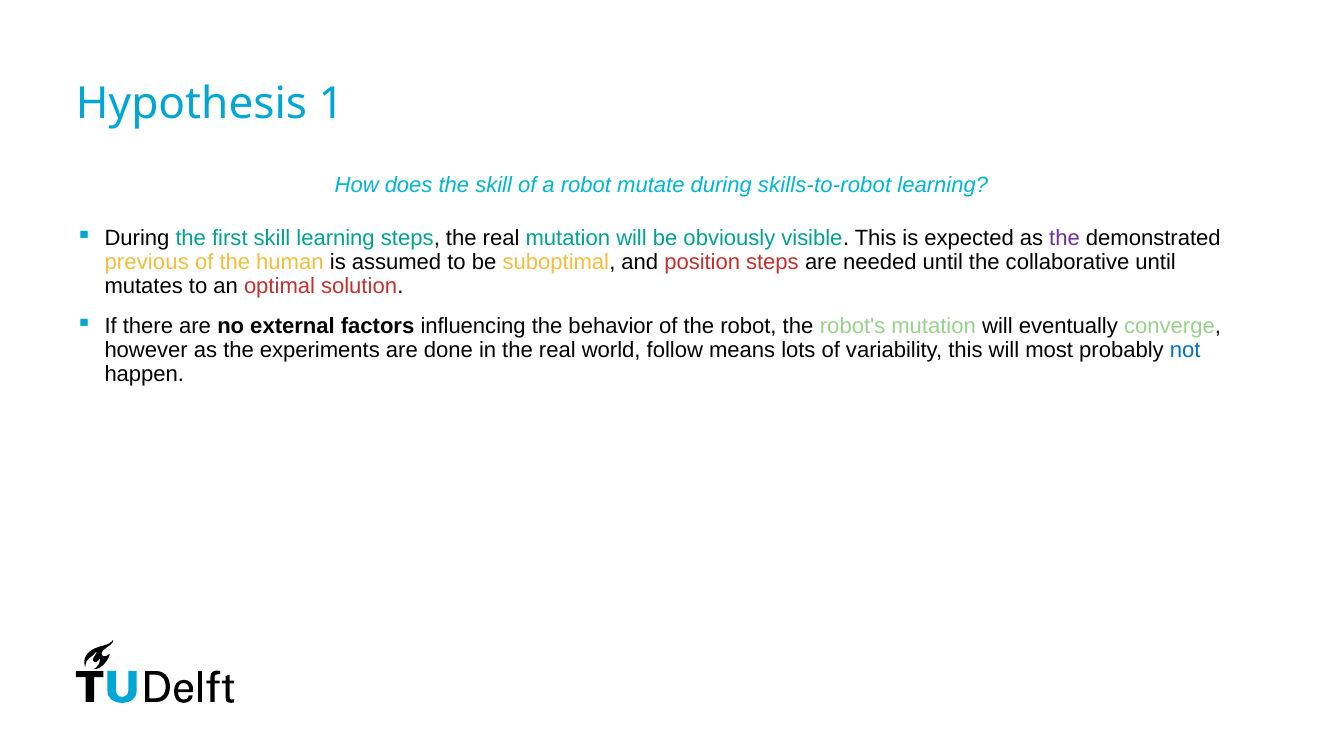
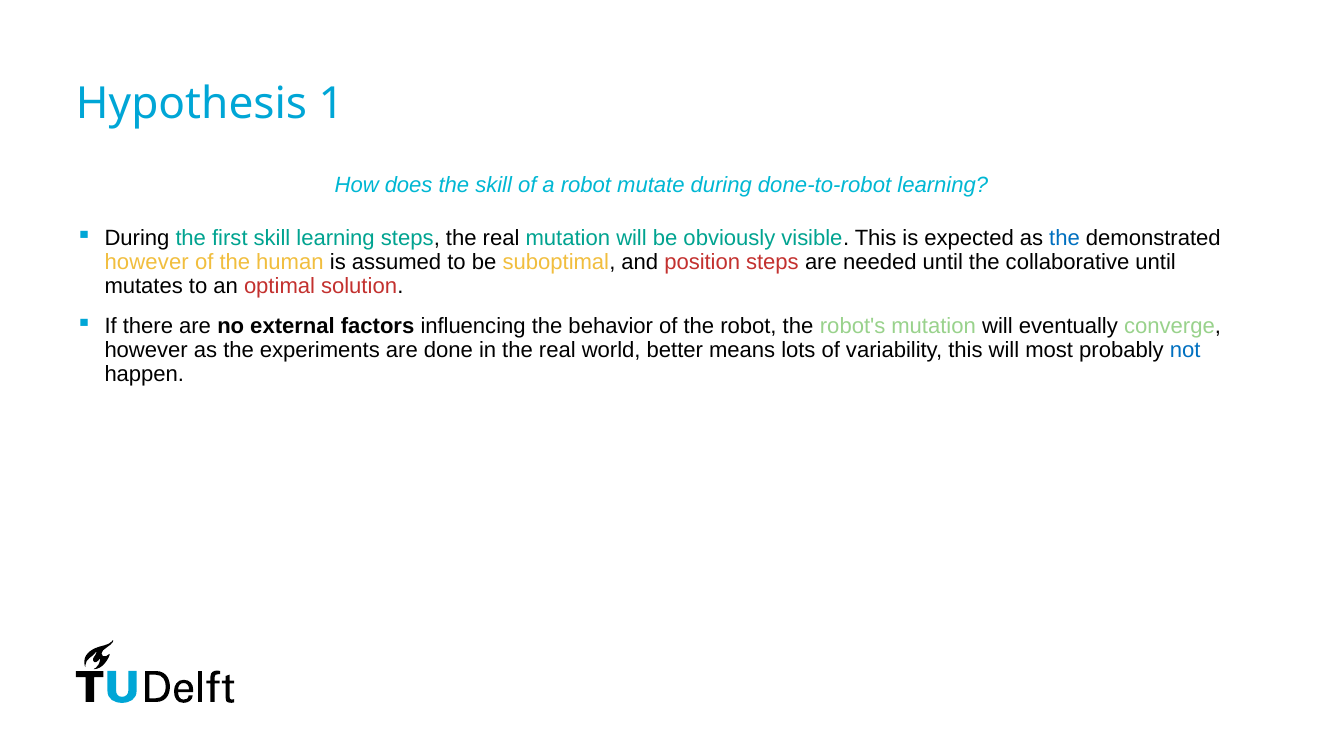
skills-to-robot: skills-to-robot -> done-to-robot (825, 185)
the colour: purple -> blue (1065, 238)
previous: previous -> however (147, 262)
follow: follow -> better (675, 350)
